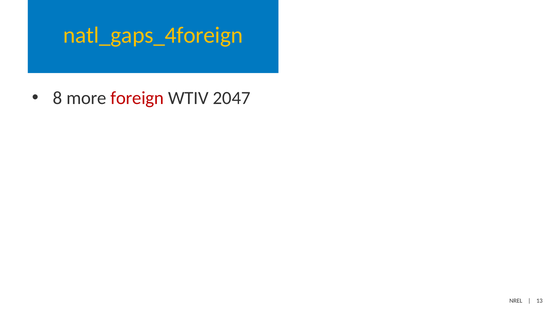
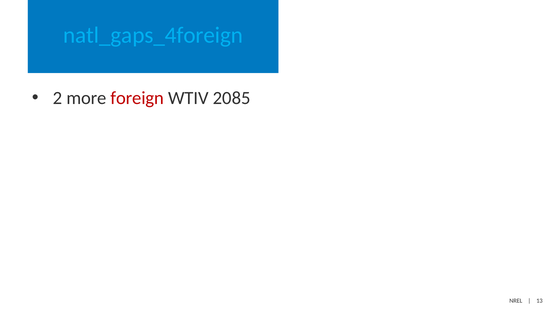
natl_gaps_4foreign colour: yellow -> light blue (153, 35)
8: 8 -> 2 (58, 98)
2047: 2047 -> 2085 (232, 98)
